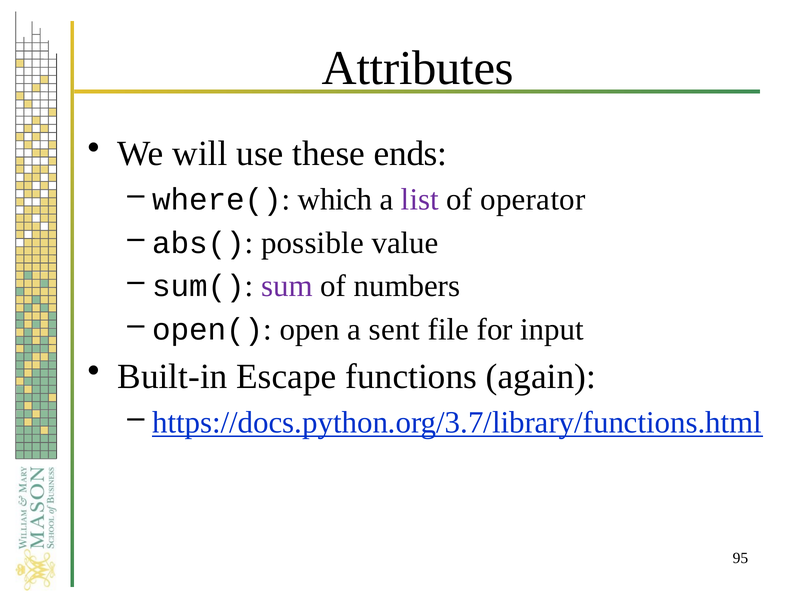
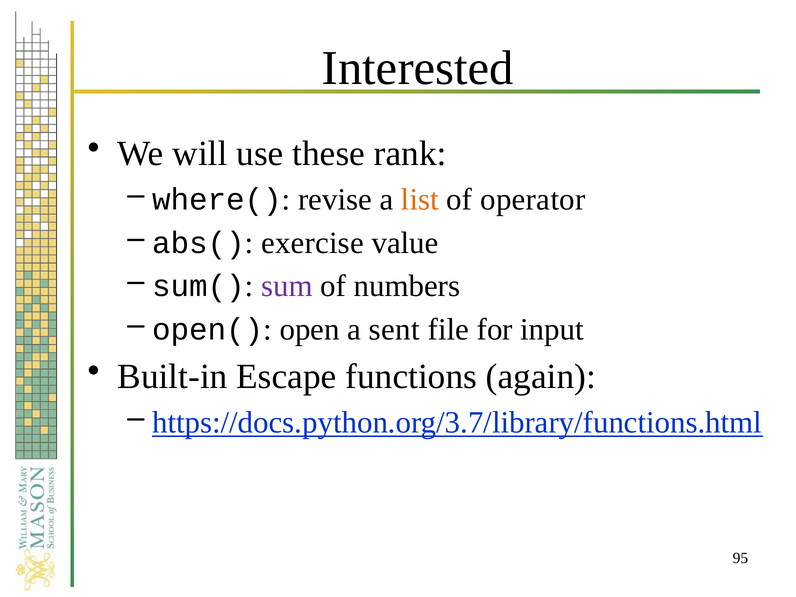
Attributes: Attributes -> Interested (418, 68)
ends: ends -> rank (410, 154)
which: which -> revise (335, 199)
list colour: purple -> orange (420, 199)
possible: possible -> exercise (313, 243)
